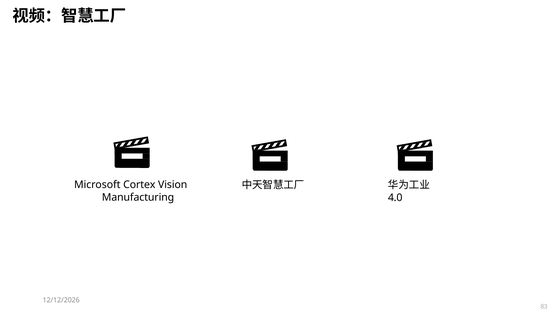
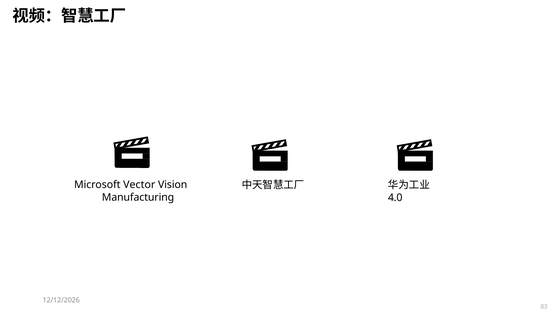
Cortex: Cortex -> Vector (139, 185)
